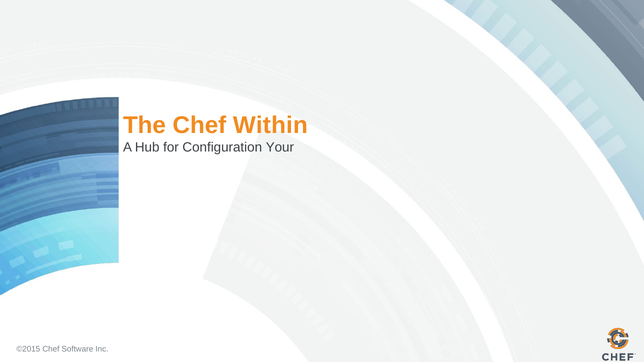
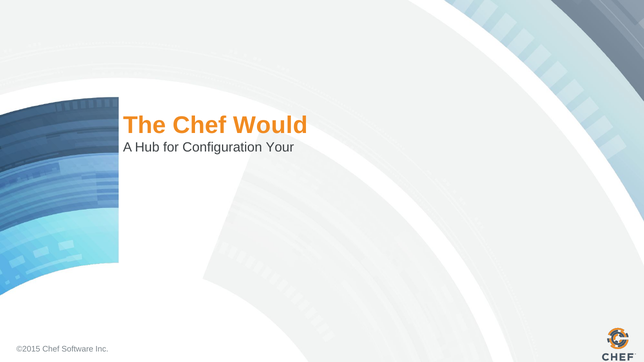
Within: Within -> Would (270, 125)
